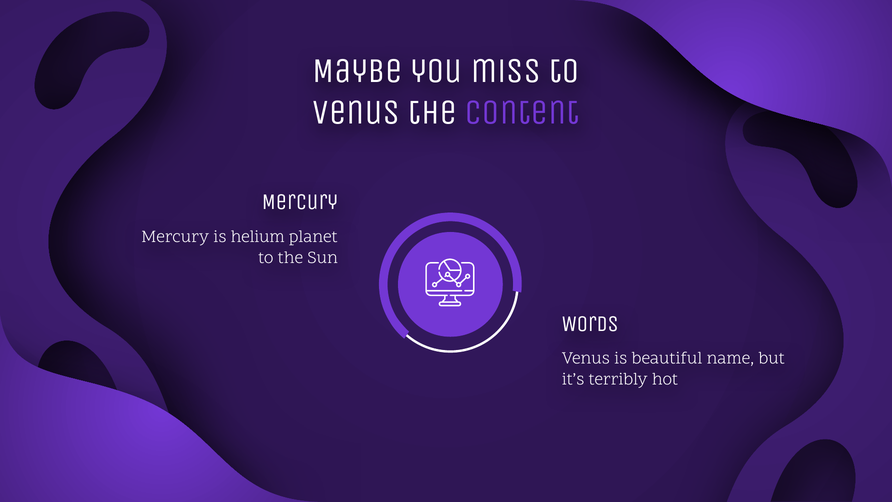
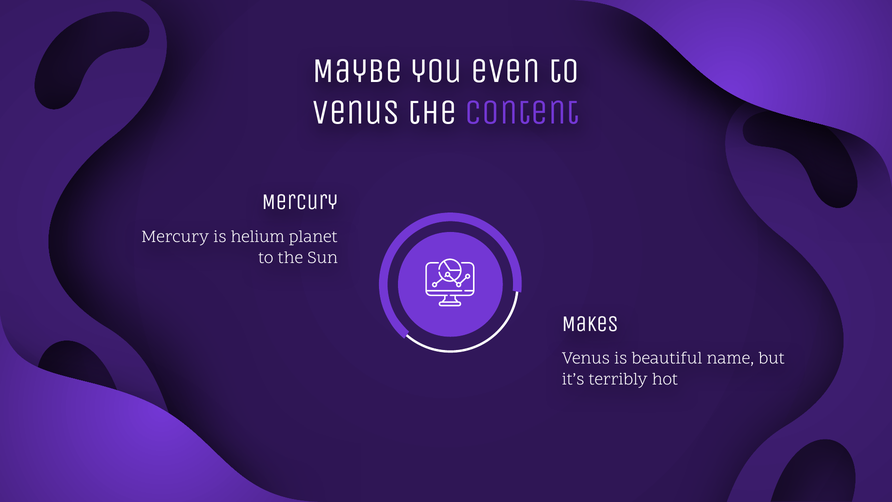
miss: miss -> even (506, 71)
Words: Words -> Makes (590, 323)
